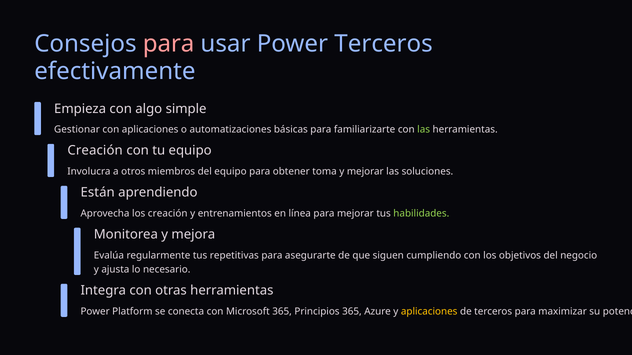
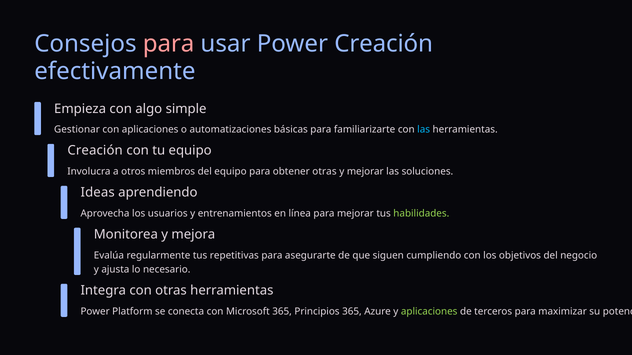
Power Terceros: Terceros -> Creación (384, 44)
las colour: light green -> light blue (424, 130)
obtener toma: toma -> otras (324, 172)
Están: Están -> Ideas (98, 193)
los creación: creación -> usuarios (168, 214)
aplicaciones colour: yellow -> light green (429, 312)
